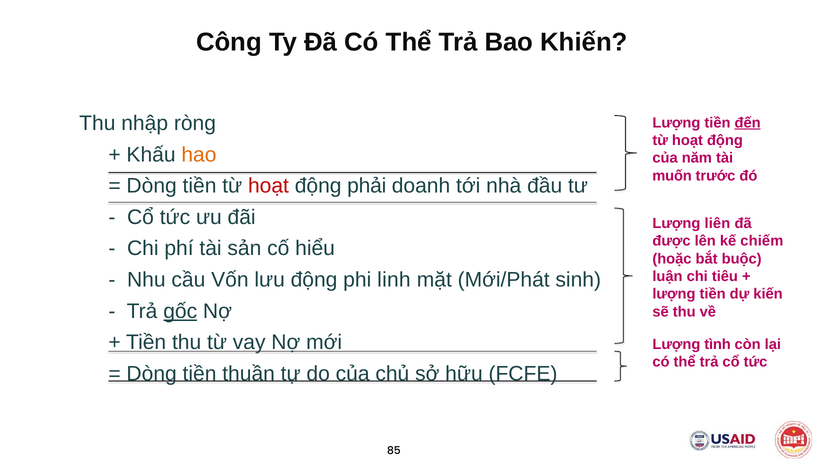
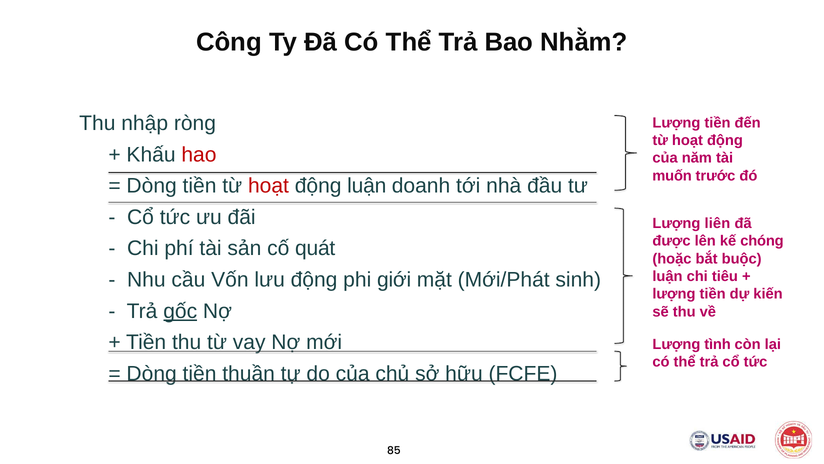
Khiến: Khiến -> Nhằm (584, 42)
đến underline: present -> none (748, 123)
hao colour: orange -> red (199, 154)
động phải: phải -> luận (367, 186)
chiếm: chiếm -> chóng (762, 241)
hiểu: hiểu -> quát (315, 248)
linh: linh -> giới (394, 280)
